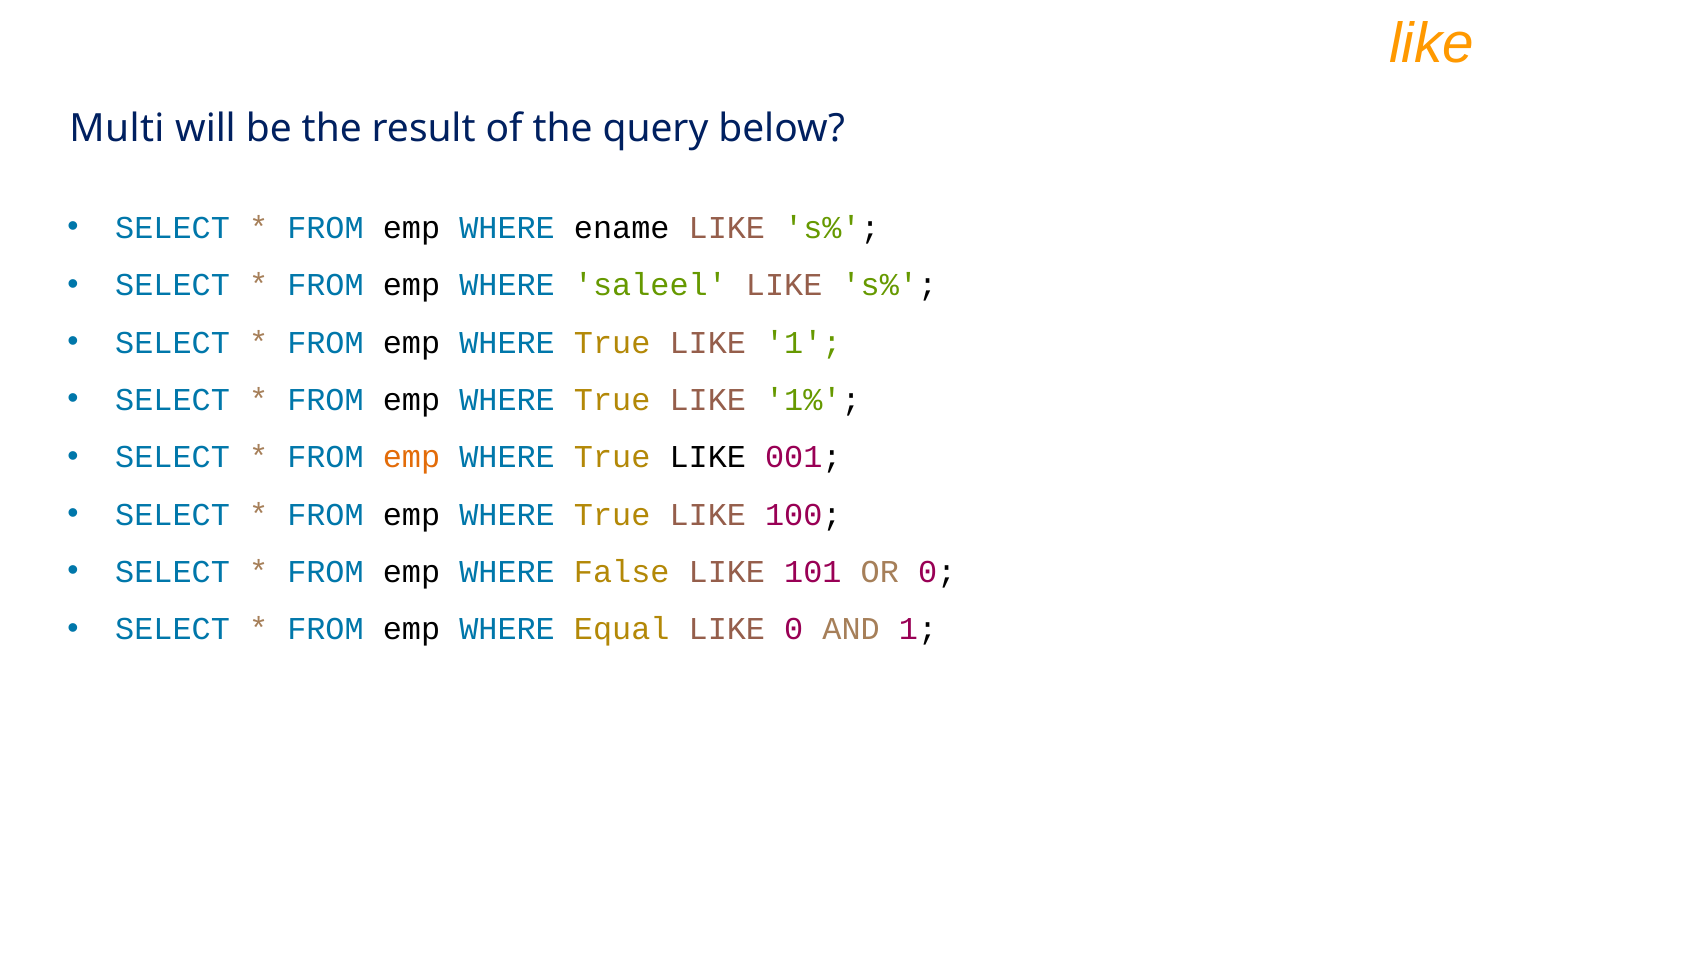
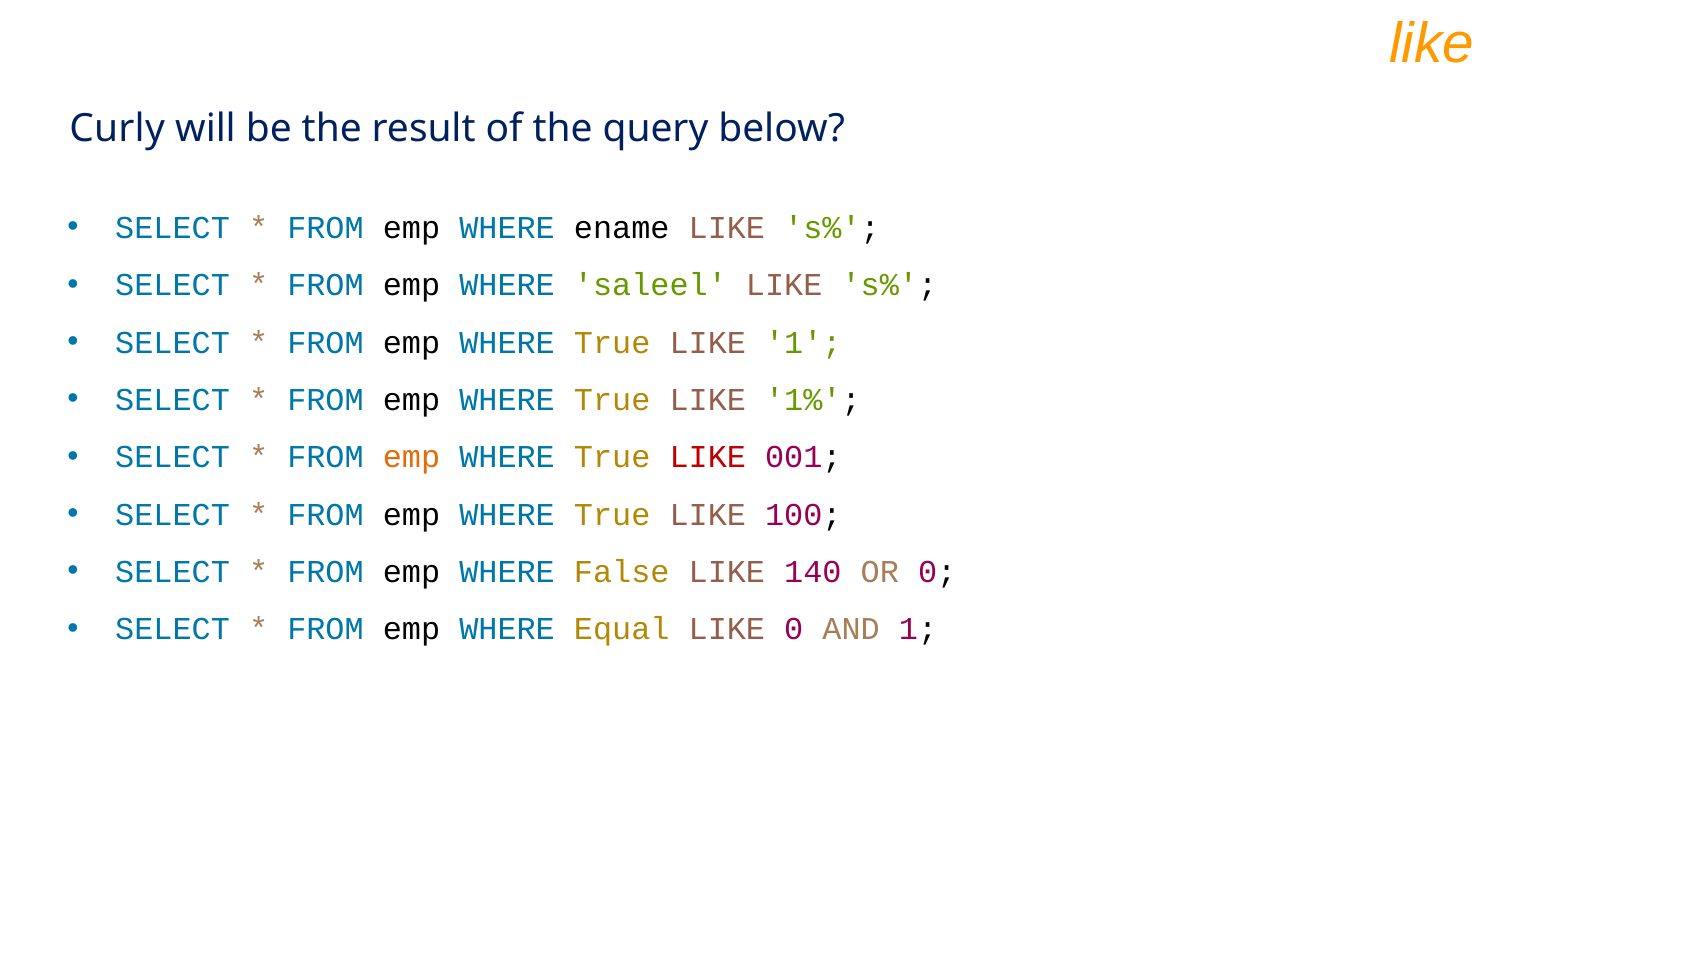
Multi: Multi -> Curly (117, 129)
LIKE colour: black -> red (708, 458)
101: 101 -> 140 (813, 572)
